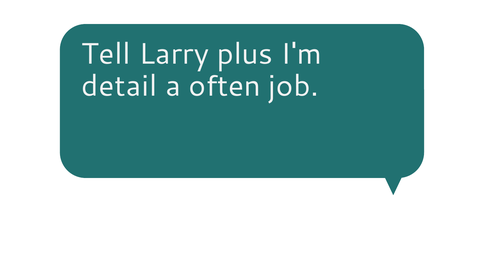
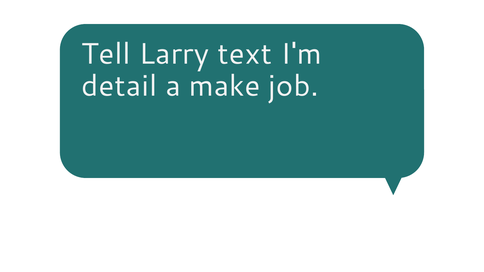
plus: plus -> text (245, 54)
often: often -> make (225, 86)
